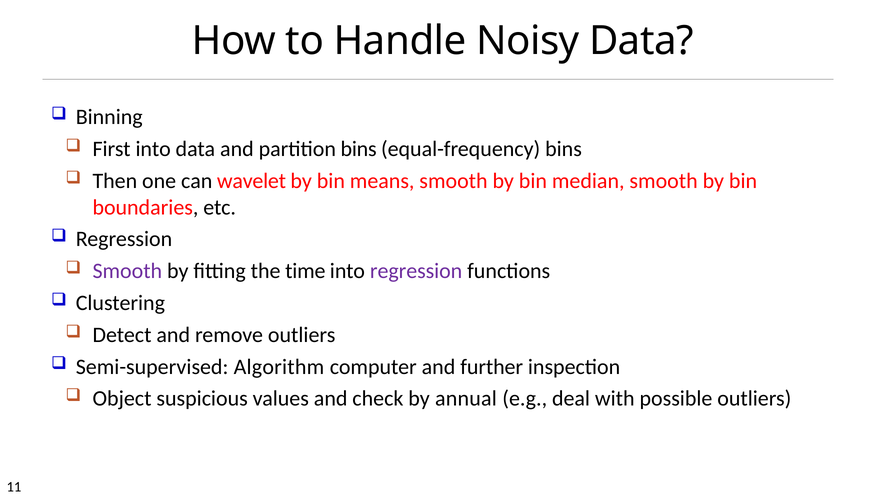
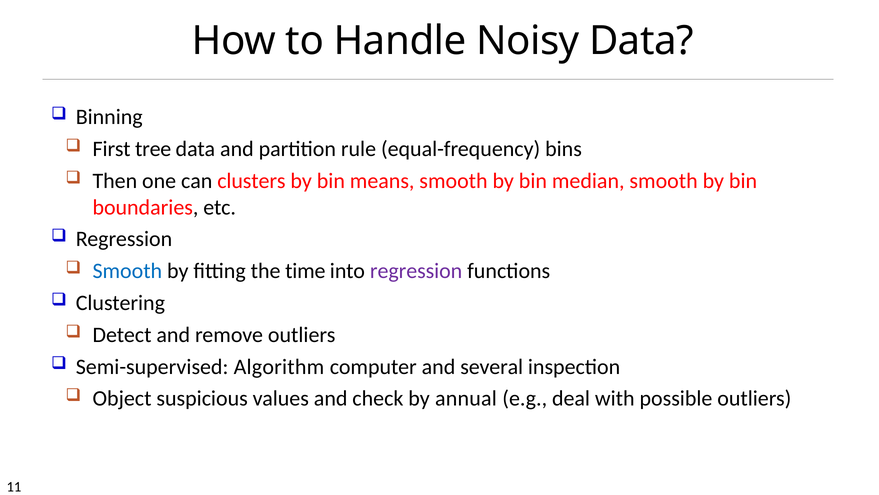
First into: into -> tree (153, 149)
partition bins: bins -> rule (359, 149)
wavelet: wavelet -> clusters (251, 181)
Smooth colour: purple -> blue (127, 271)
further: further -> several (492, 366)
